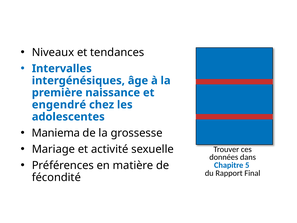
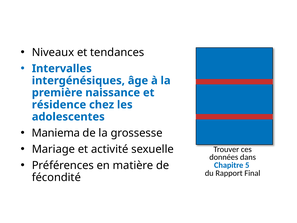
engendré: engendré -> résidence (59, 105)
